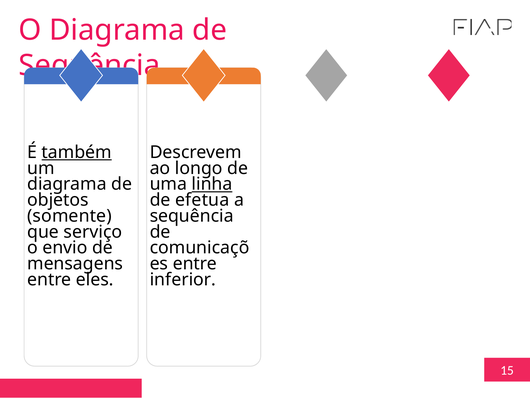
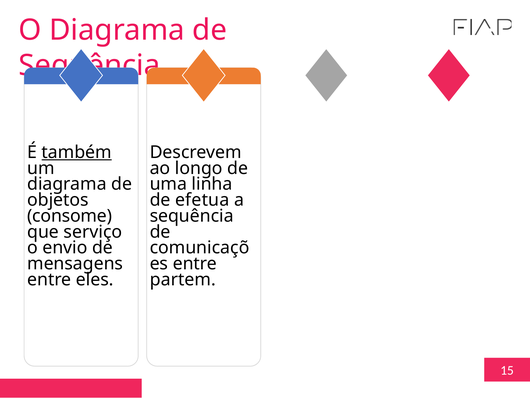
linha underline: present -> none (212, 184)
somente: somente -> consome (70, 216)
inferior: inferior -> partem (183, 279)
